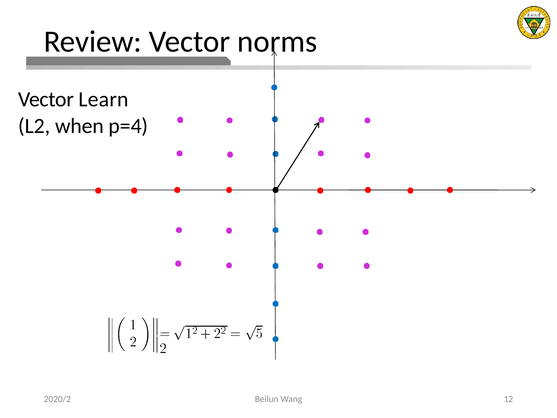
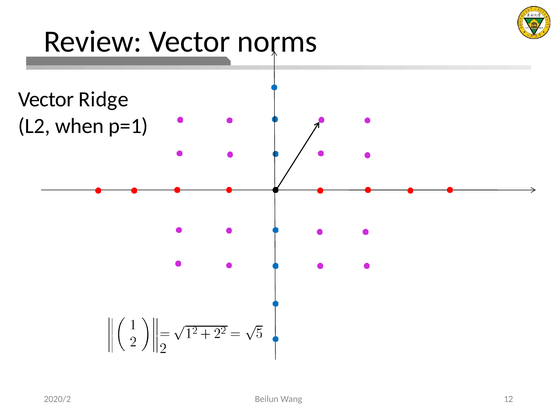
Learn: Learn -> Ridge (104, 99)
p=4: p=4 -> p=1 (128, 126)
